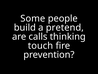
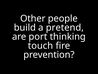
Some: Some -> Other (33, 18)
calls: calls -> port (38, 36)
